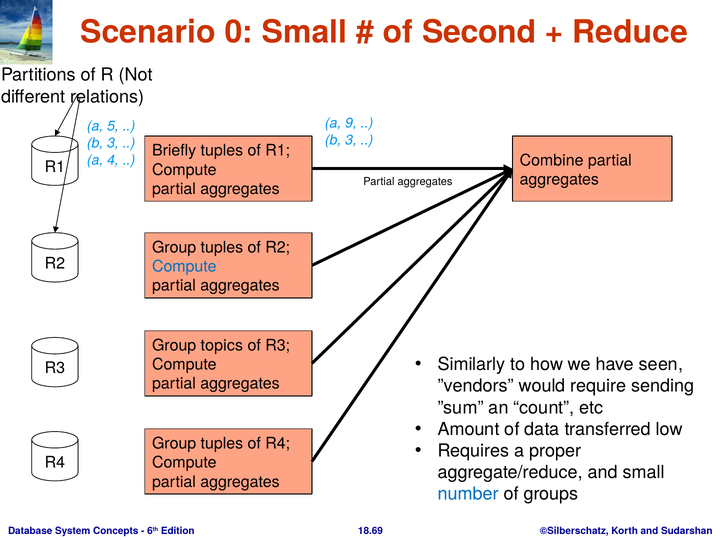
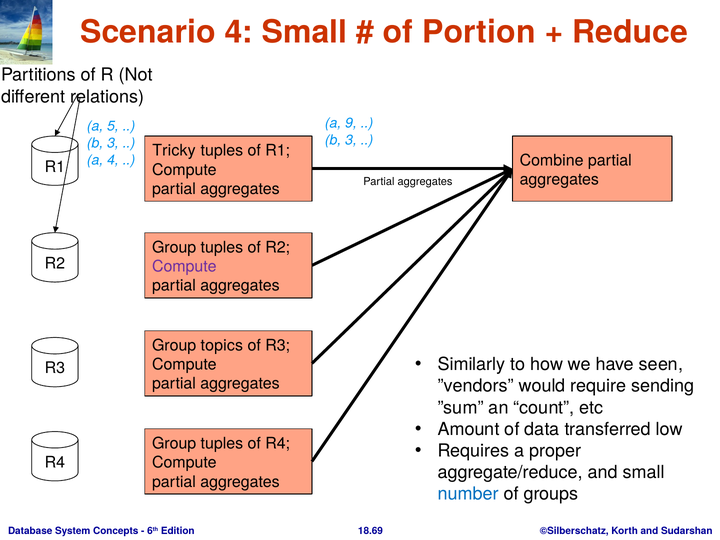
Scenario 0: 0 -> 4 (239, 32)
Second: Second -> Portion (479, 32)
Briefly: Briefly -> Tricky (174, 151)
Compute colour: blue -> purple (184, 266)
